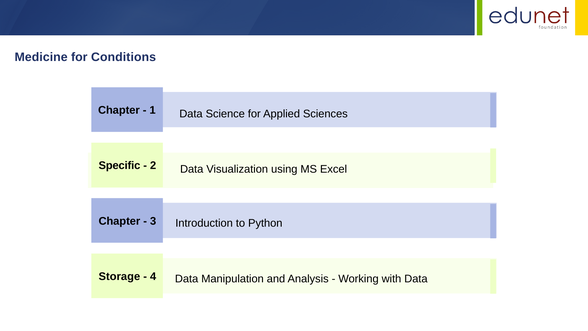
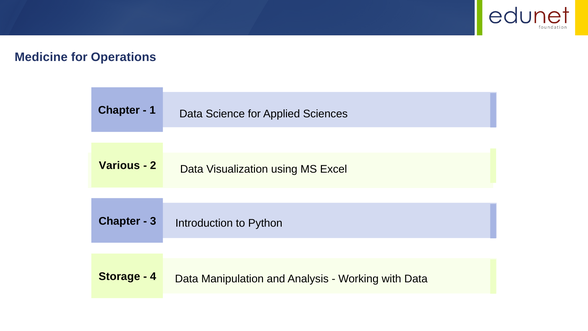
Conditions: Conditions -> Operations (124, 57)
Specific: Specific -> Various (119, 166)
